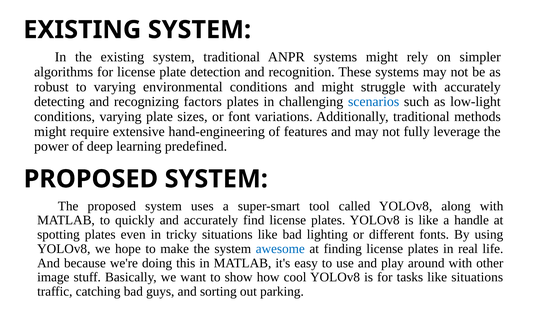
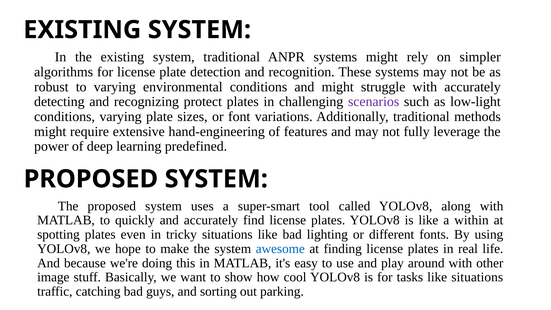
factors: factors -> protect (203, 102)
scenarios colour: blue -> purple (374, 102)
handle: handle -> within (471, 220)
